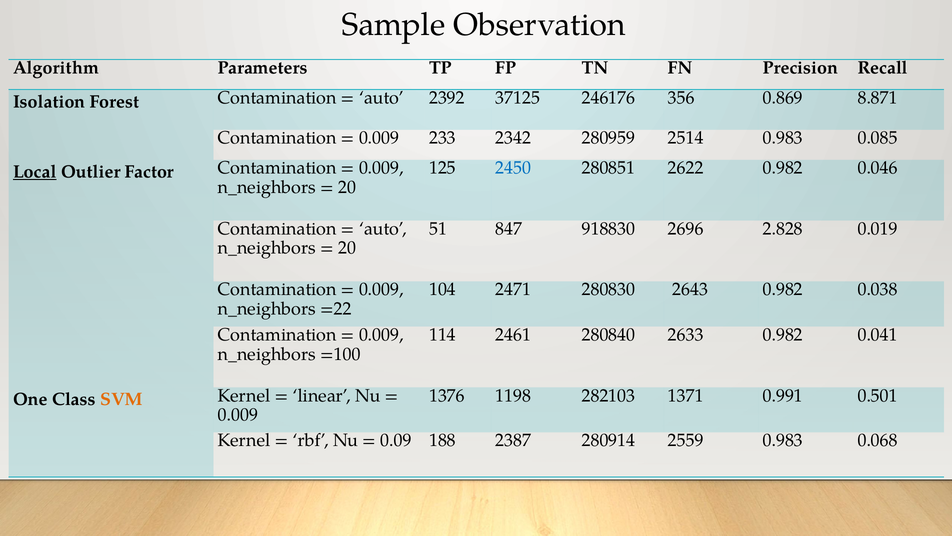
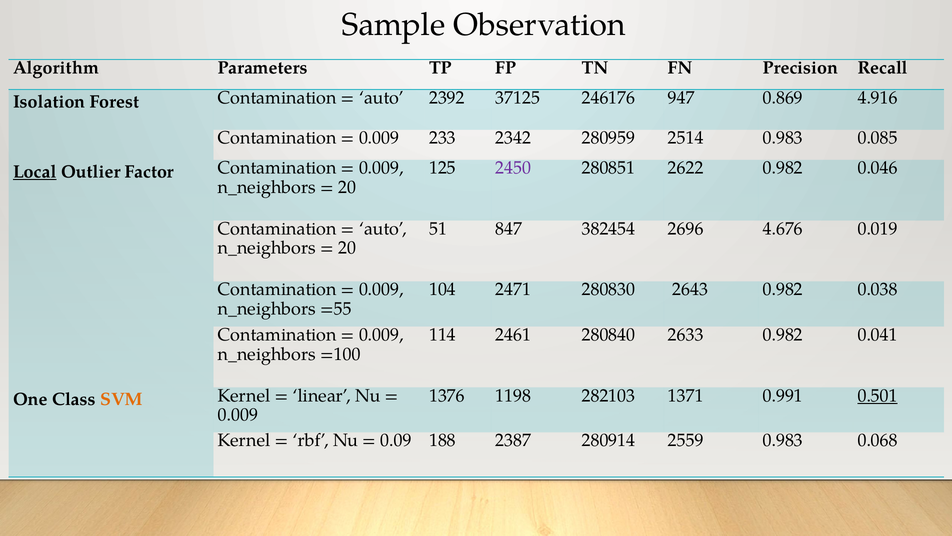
356: 356 -> 947 (681, 98)
8.871: 8.871 -> 4.916 (878, 98)
2450 colour: blue -> purple (513, 168)
918830: 918830 -> 382454 (608, 229)
2.828: 2.828 -> 4.676 (783, 229)
=22: =22 -> =55 (336, 308)
0.501 underline: none -> present (878, 395)
